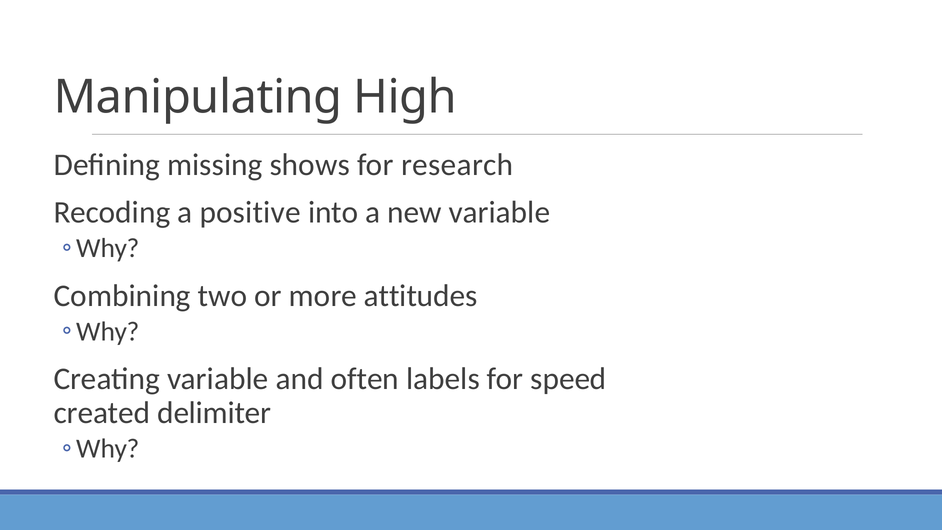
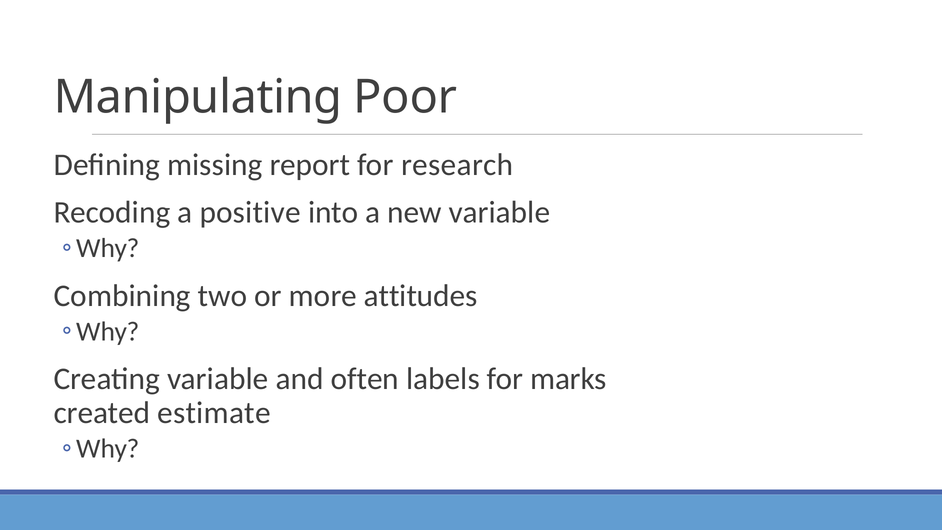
High: High -> Poor (405, 97)
shows: shows -> report (310, 165)
speed: speed -> marks (569, 379)
delimiter: delimiter -> estimate (214, 413)
